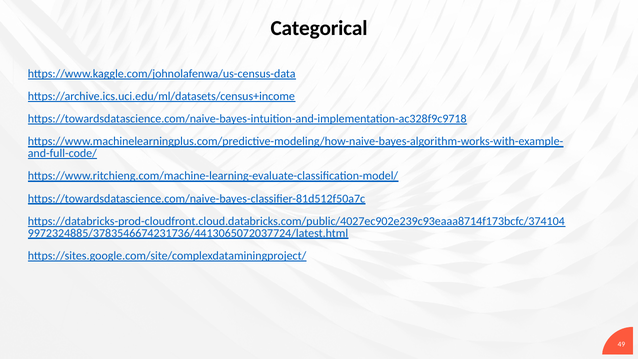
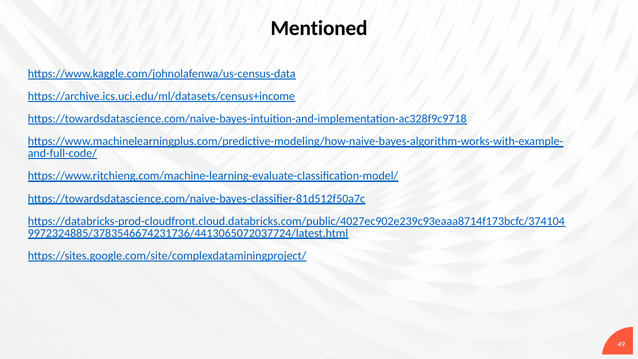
Categorical: Categorical -> Mentioned (319, 28)
